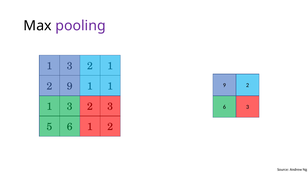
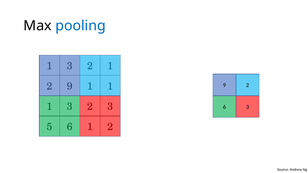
pooling colour: purple -> blue (81, 26)
